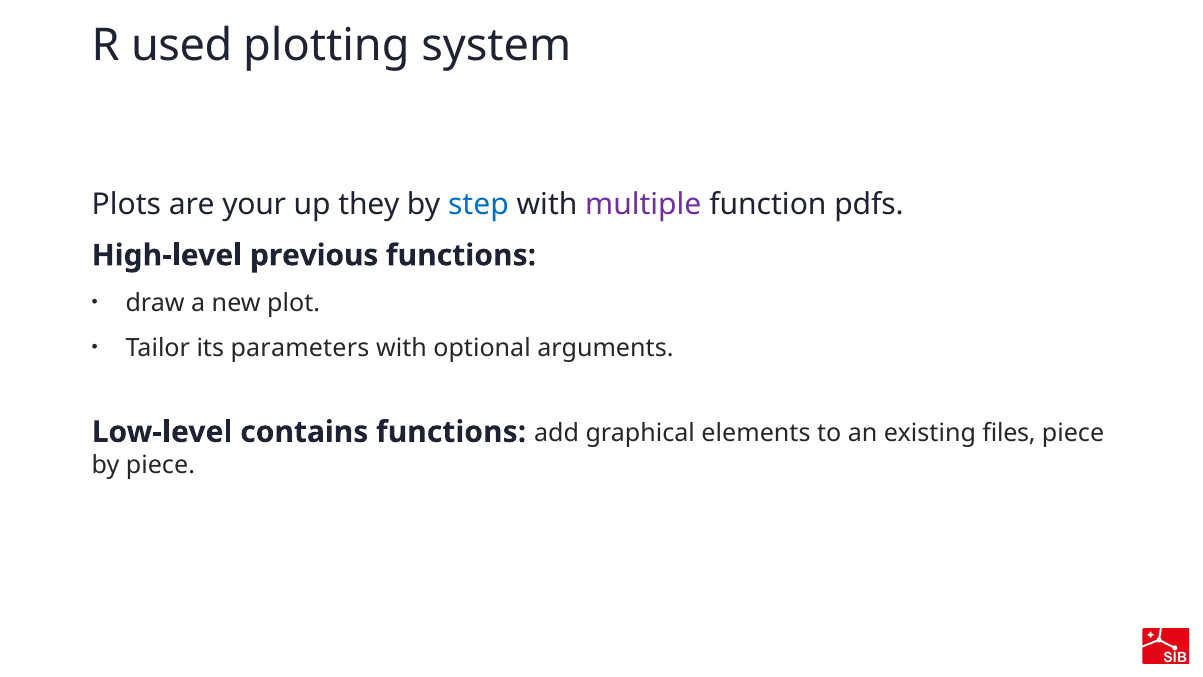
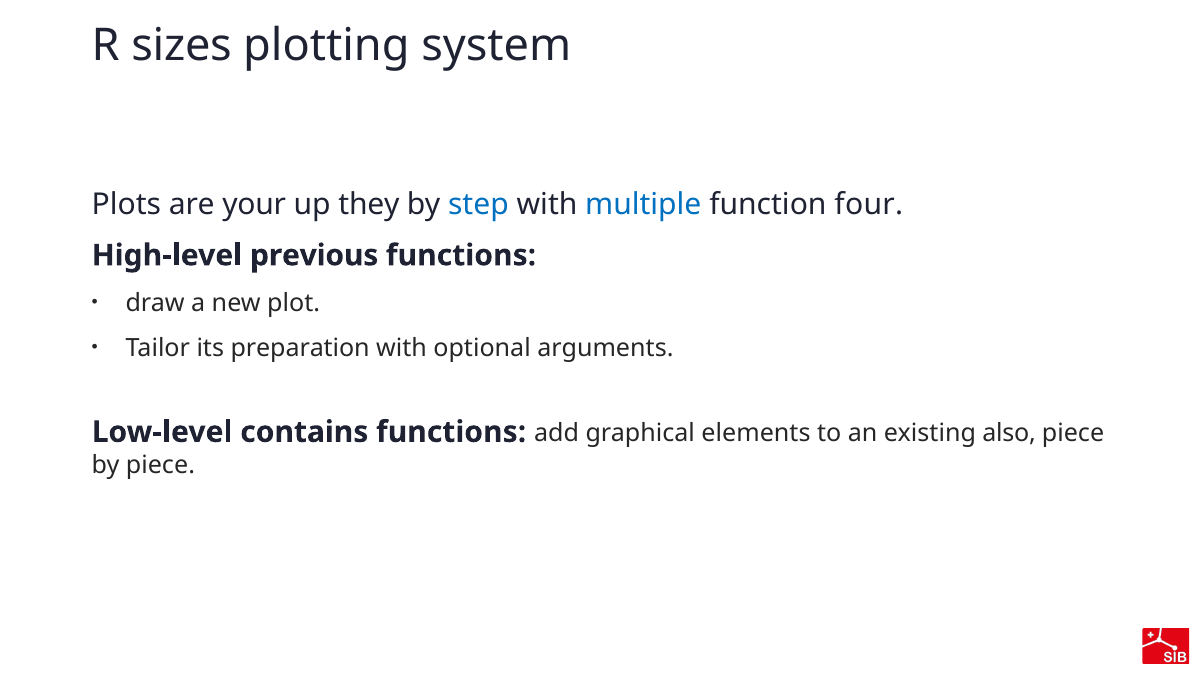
used: used -> sizes (182, 45)
multiple colour: purple -> blue (643, 204)
pdfs: pdfs -> four (869, 204)
parameters: parameters -> preparation (300, 348)
files: files -> also (1009, 434)
